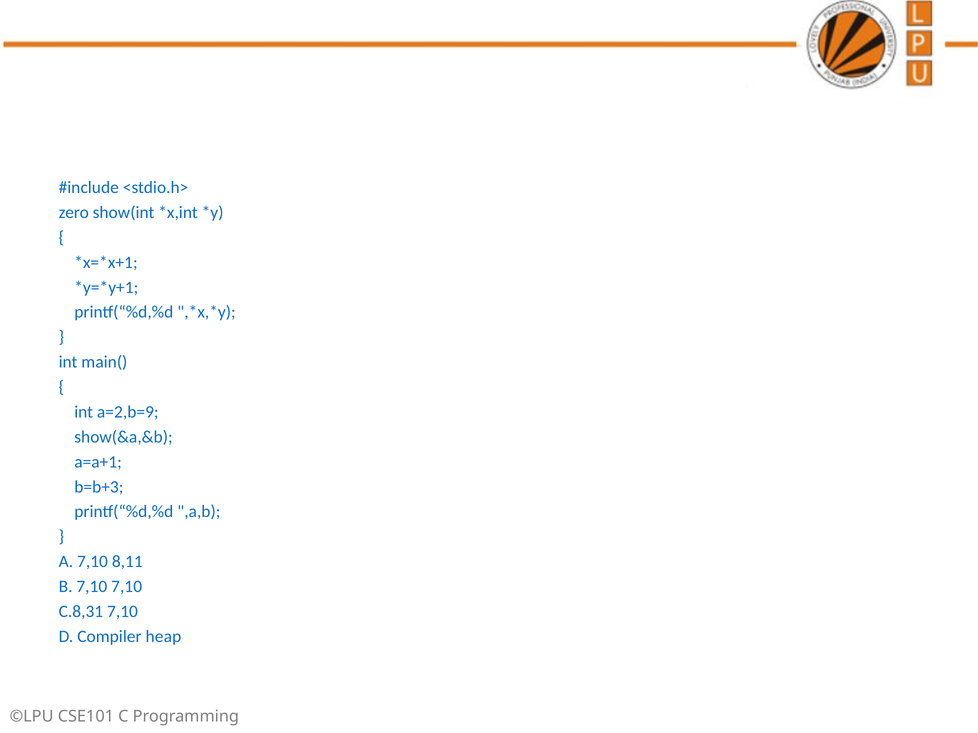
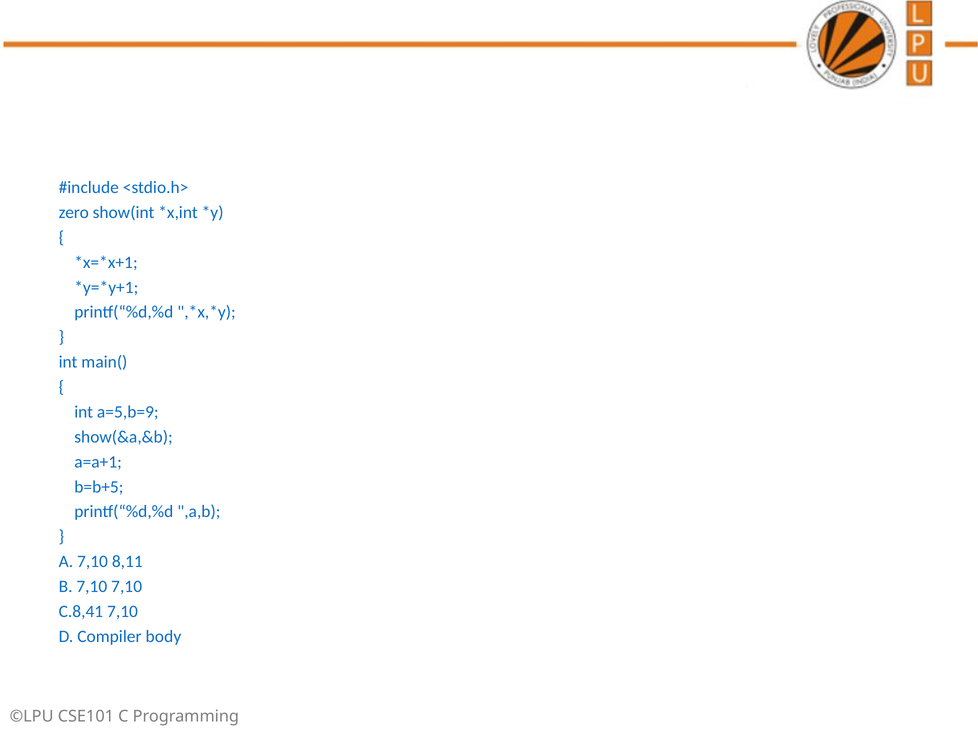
a=2,b=9: a=2,b=9 -> a=5,b=9 (128, 412)
b=b+3: b=b+3 -> b=b+5 (99, 487)
C.8,31: C.8,31 -> C.8,41 (81, 612)
heap: heap -> body (163, 637)
